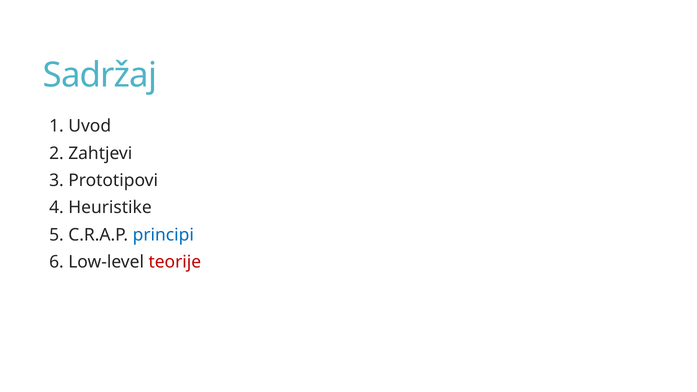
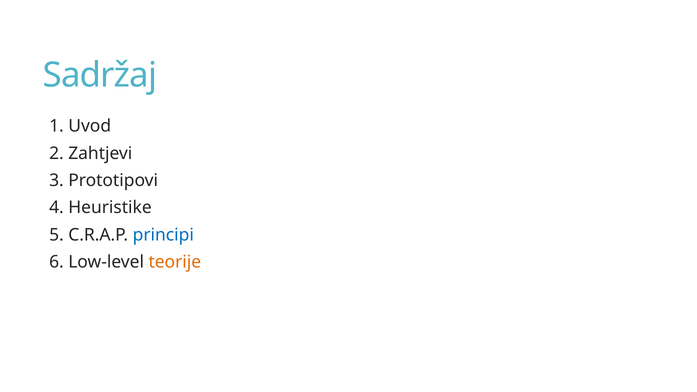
teorije colour: red -> orange (175, 262)
